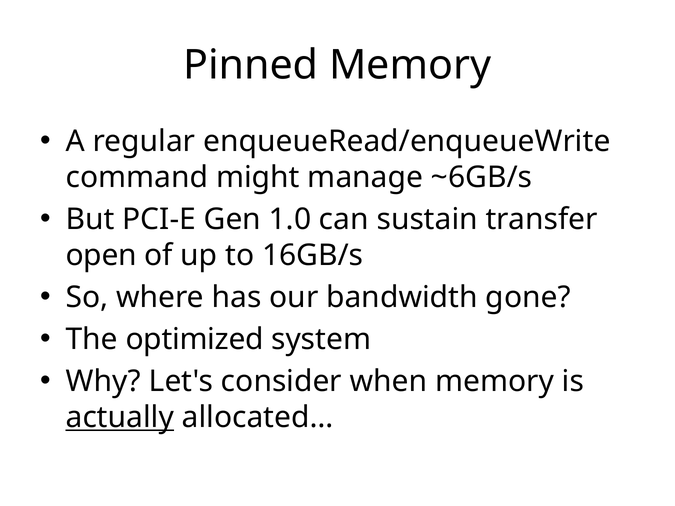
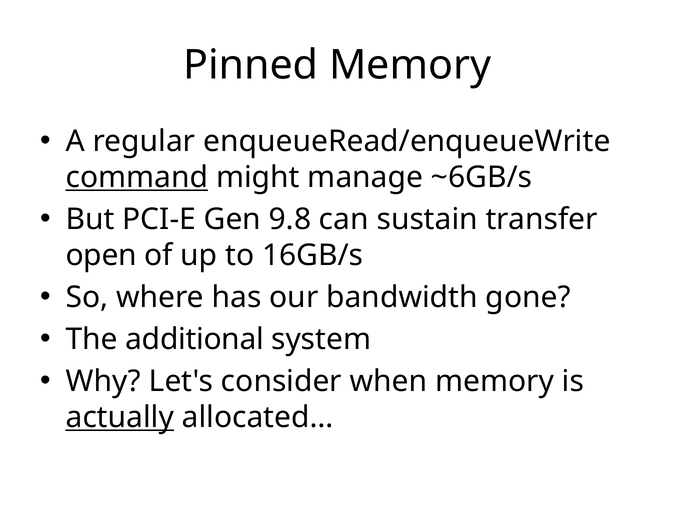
command underline: none -> present (137, 178)
1.0: 1.0 -> 9.8 (290, 220)
optimized: optimized -> additional (195, 340)
